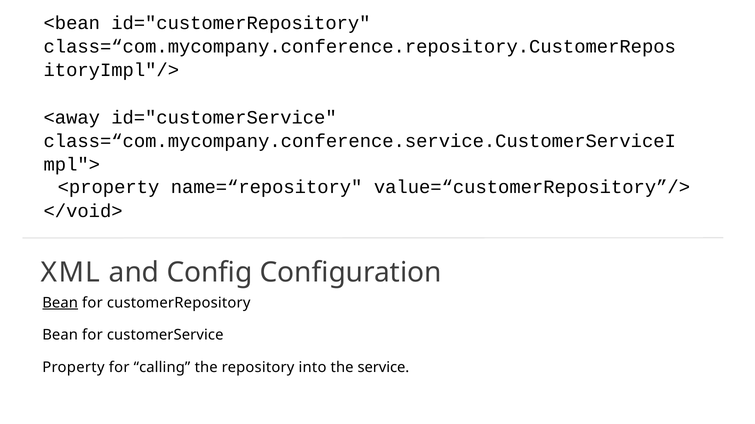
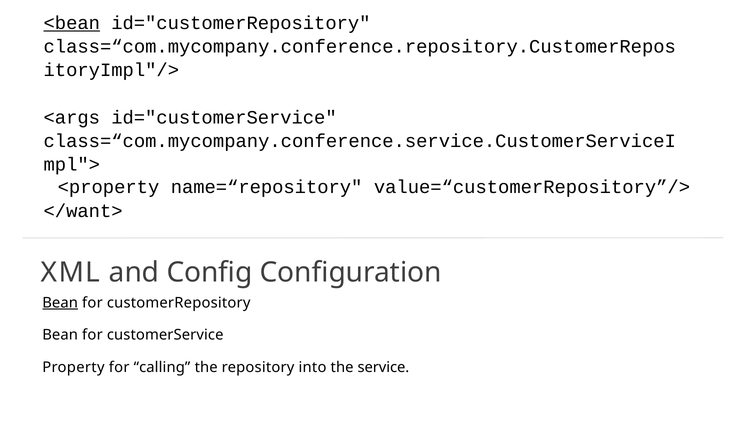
<bean underline: none -> present (72, 23)
<away: <away -> <args (72, 118)
</void>: </void> -> </want> (83, 211)
